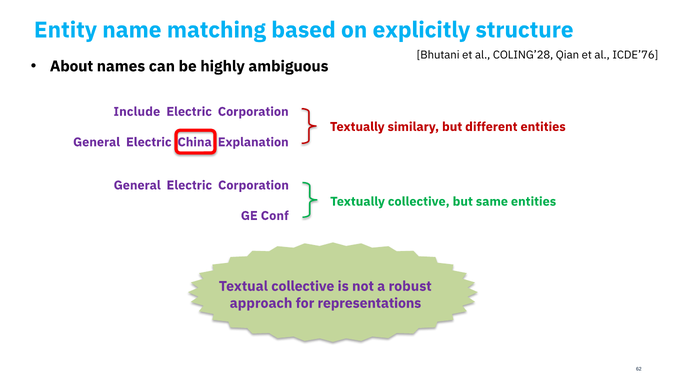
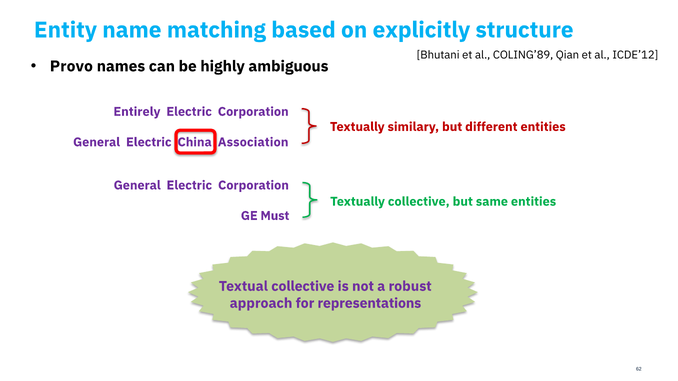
COLING’28: COLING’28 -> COLING’89 (523, 55)
ICDE’76: ICDE’76 -> ICDE’12 (635, 55)
About: About -> Provo (71, 66)
Include: Include -> Entirely (137, 112)
Explanation: Explanation -> Association (253, 142)
Conf: Conf -> Must (275, 216)
